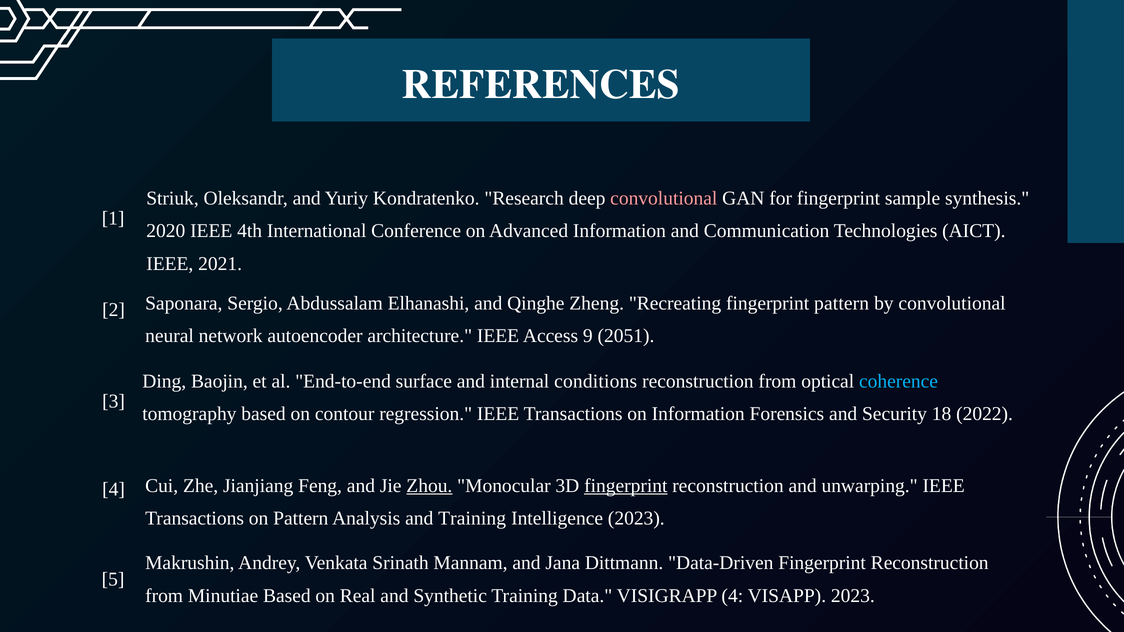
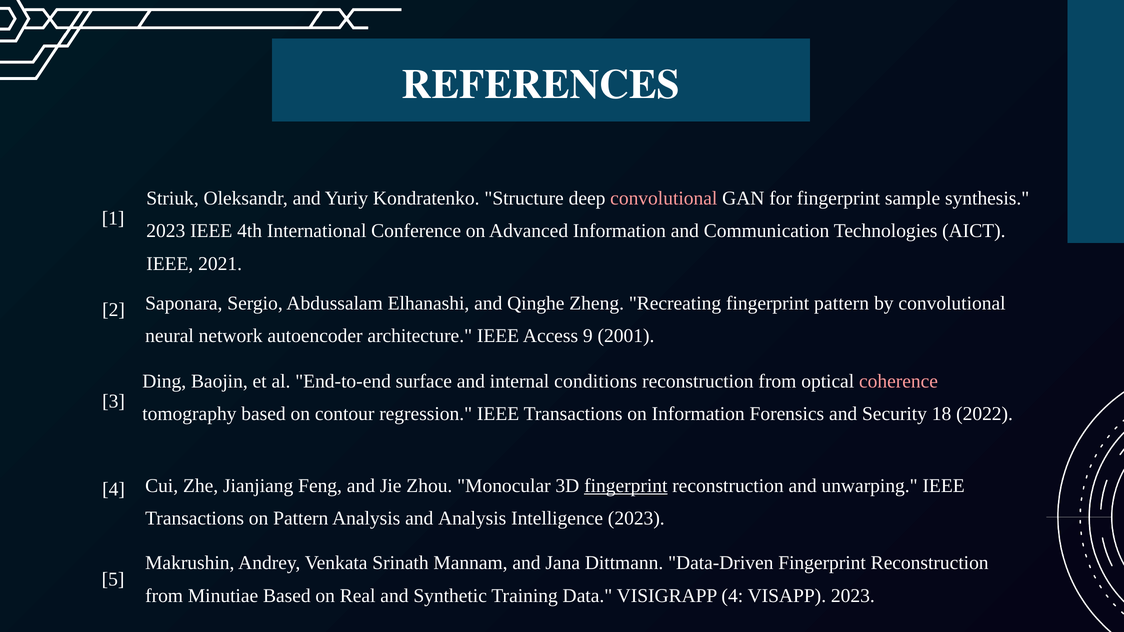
Research: Research -> Structure (524, 198)
2020: 2020 -> 2023 (166, 231)
2051: 2051 -> 2001 (626, 336)
coherence colour: light blue -> pink (899, 381)
Zhou underline: present -> none (429, 486)
and Training: Training -> Analysis (472, 519)
